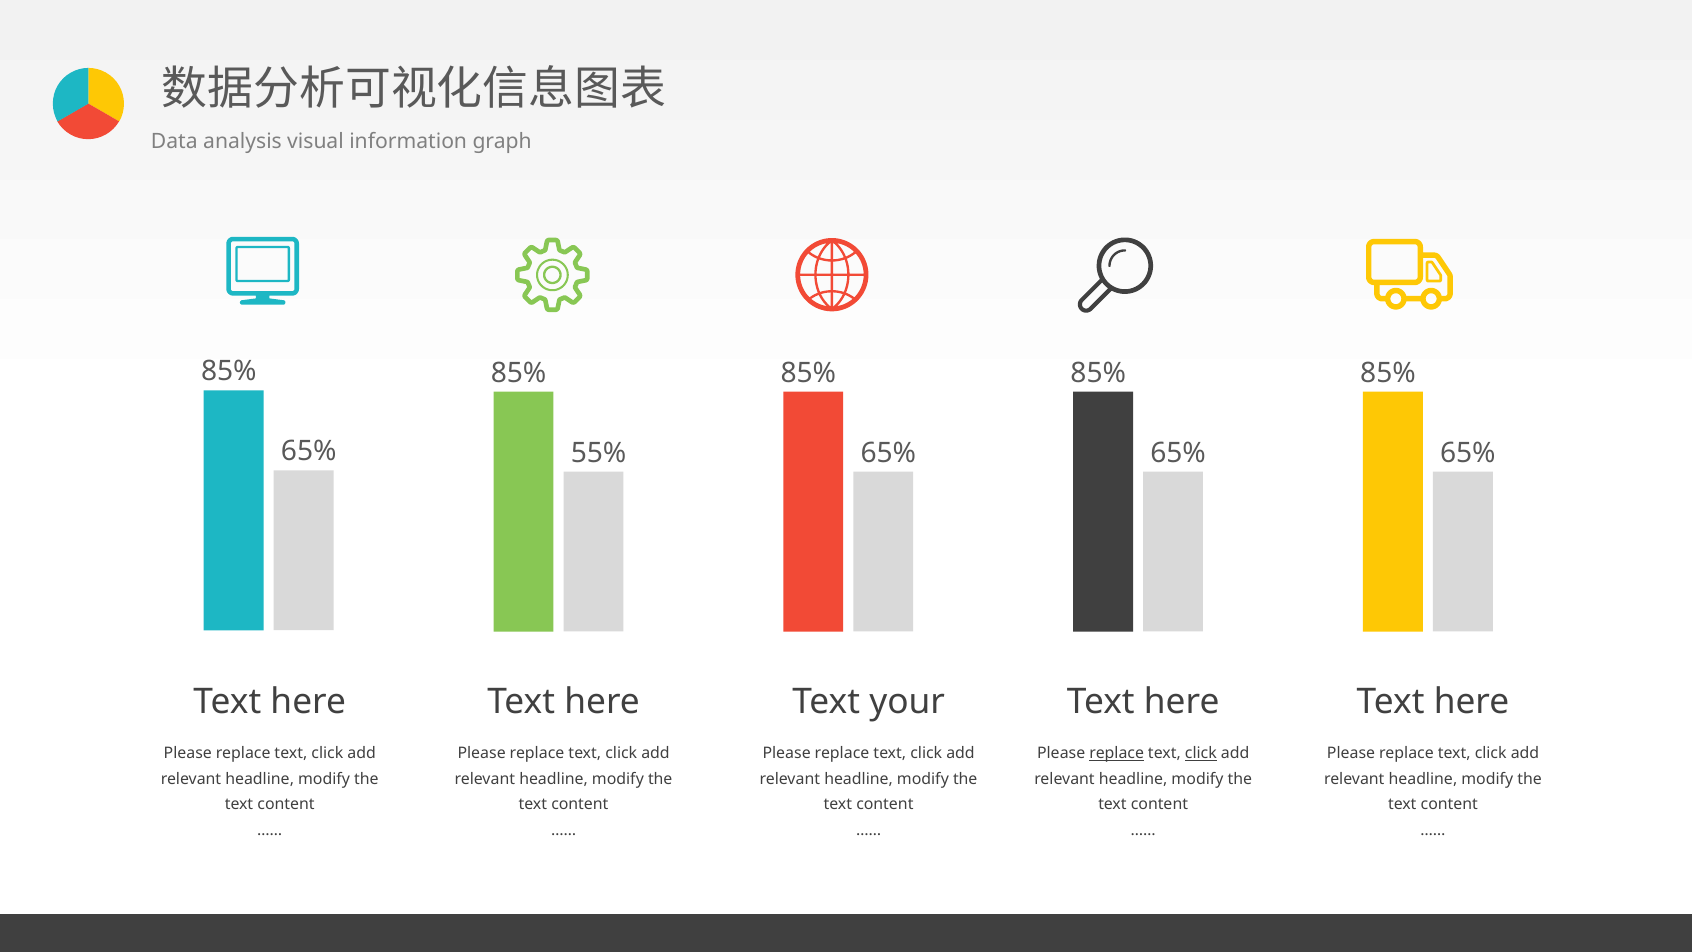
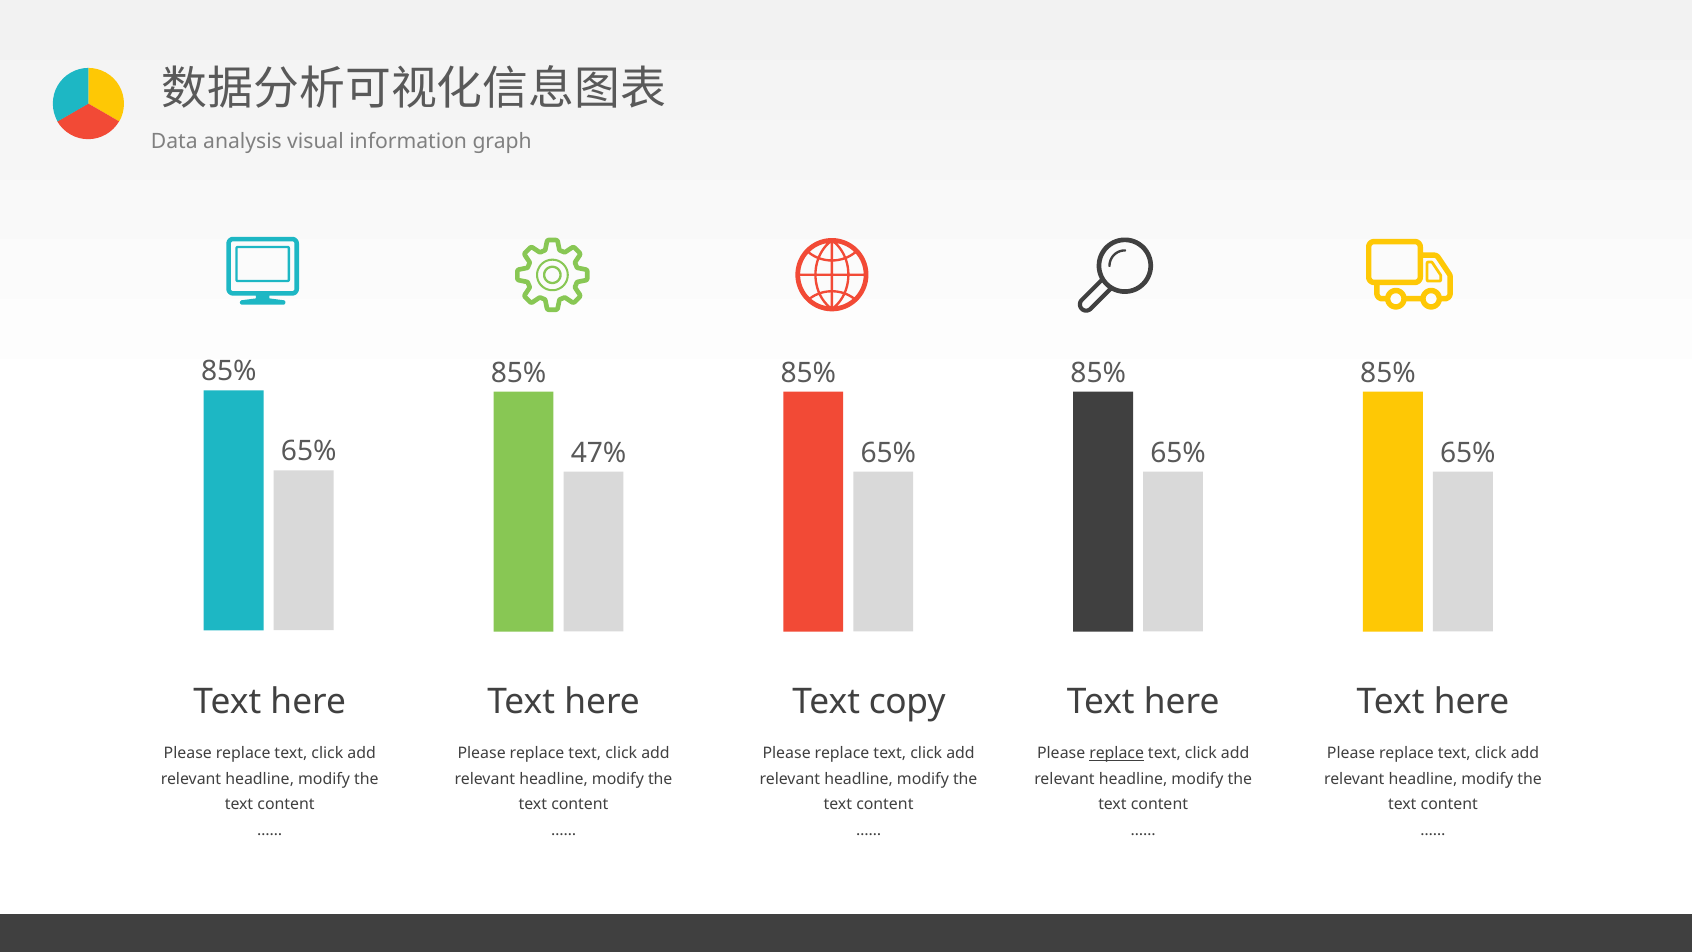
55%: 55% -> 47% (599, 453)
your: your -> copy (907, 701)
click underline: present -> none (1201, 753)
